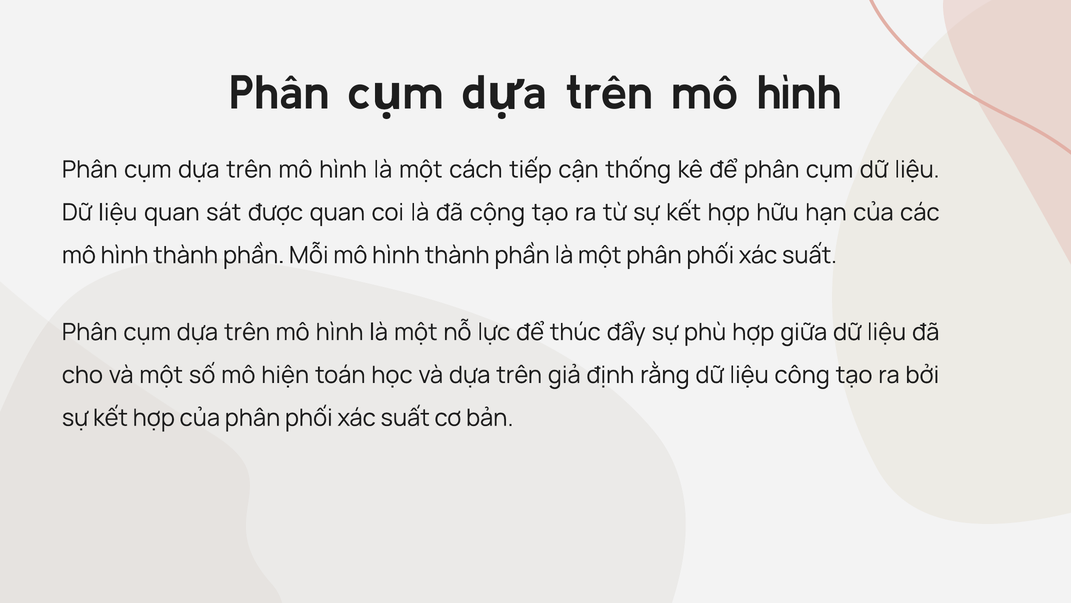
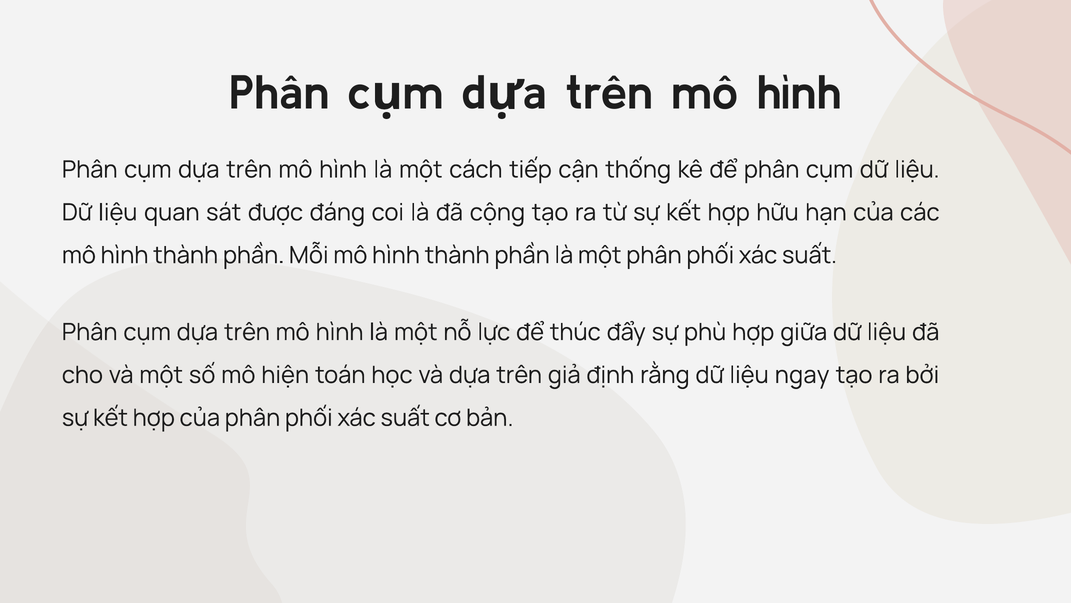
được quan: quan -> đáng (337, 212)
công: công -> ngay (802, 375)
